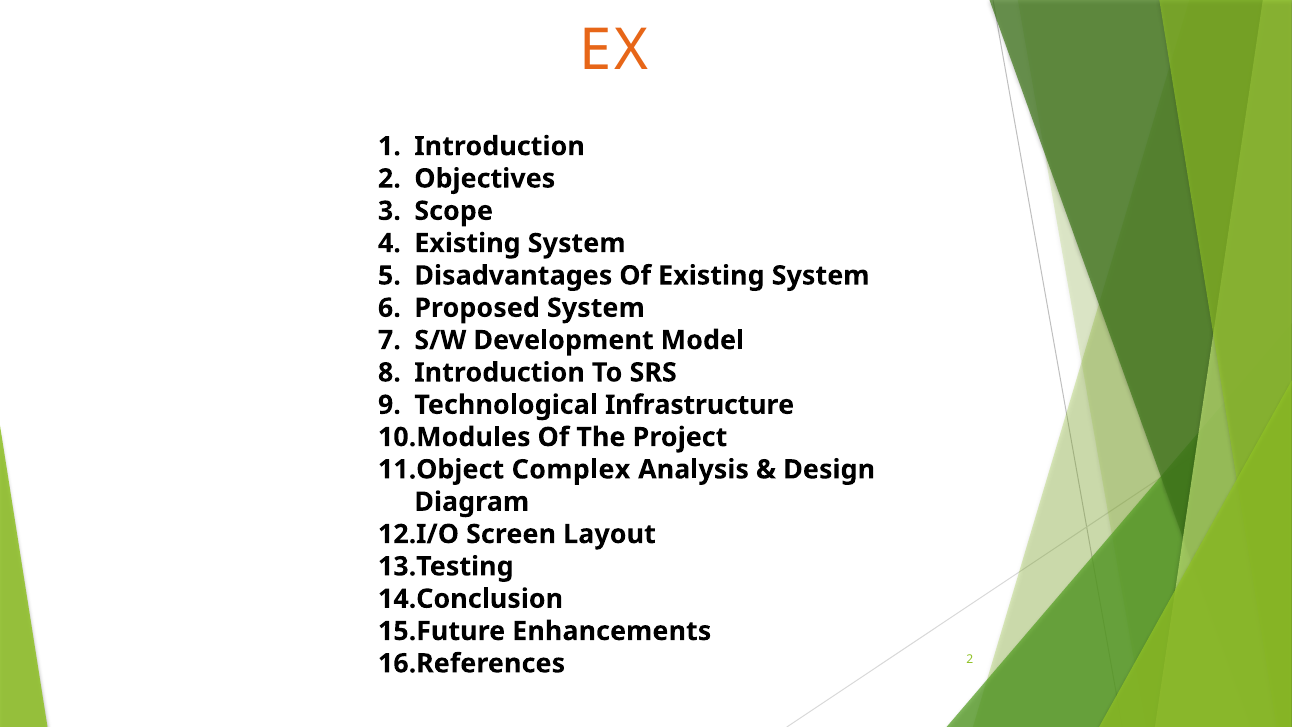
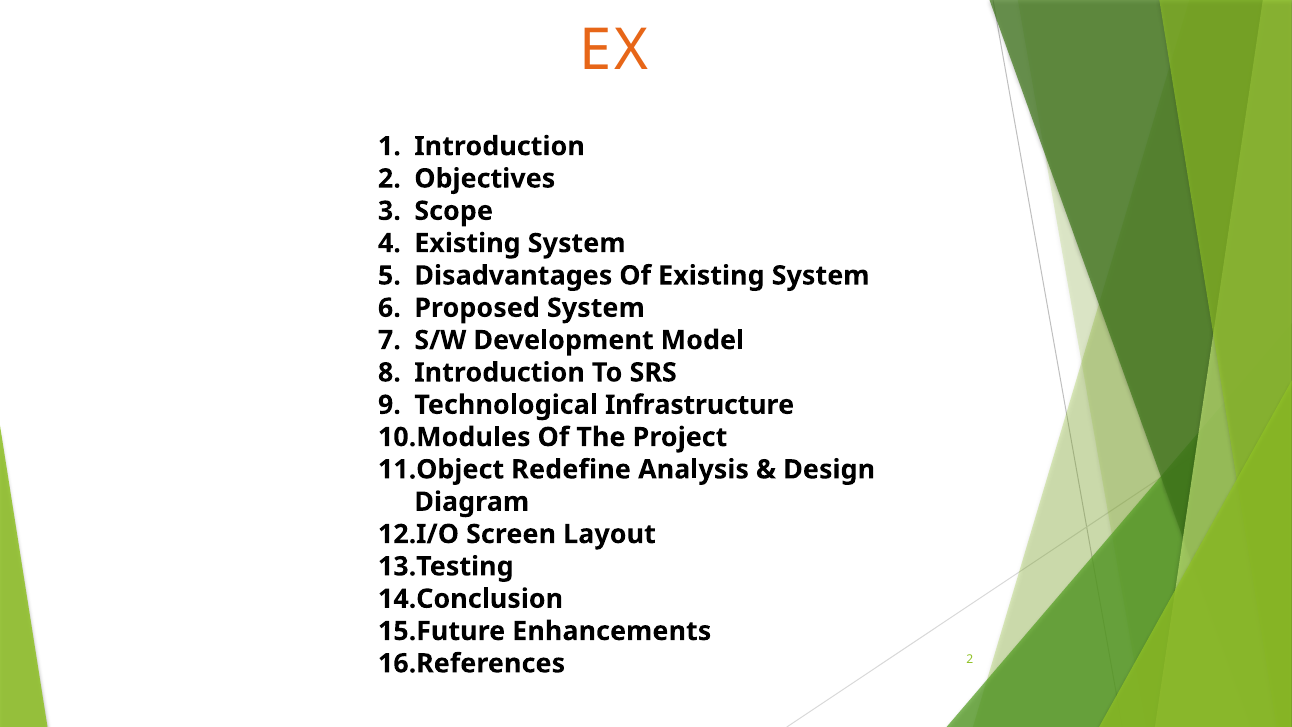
Complex: Complex -> Redefine (571, 469)
